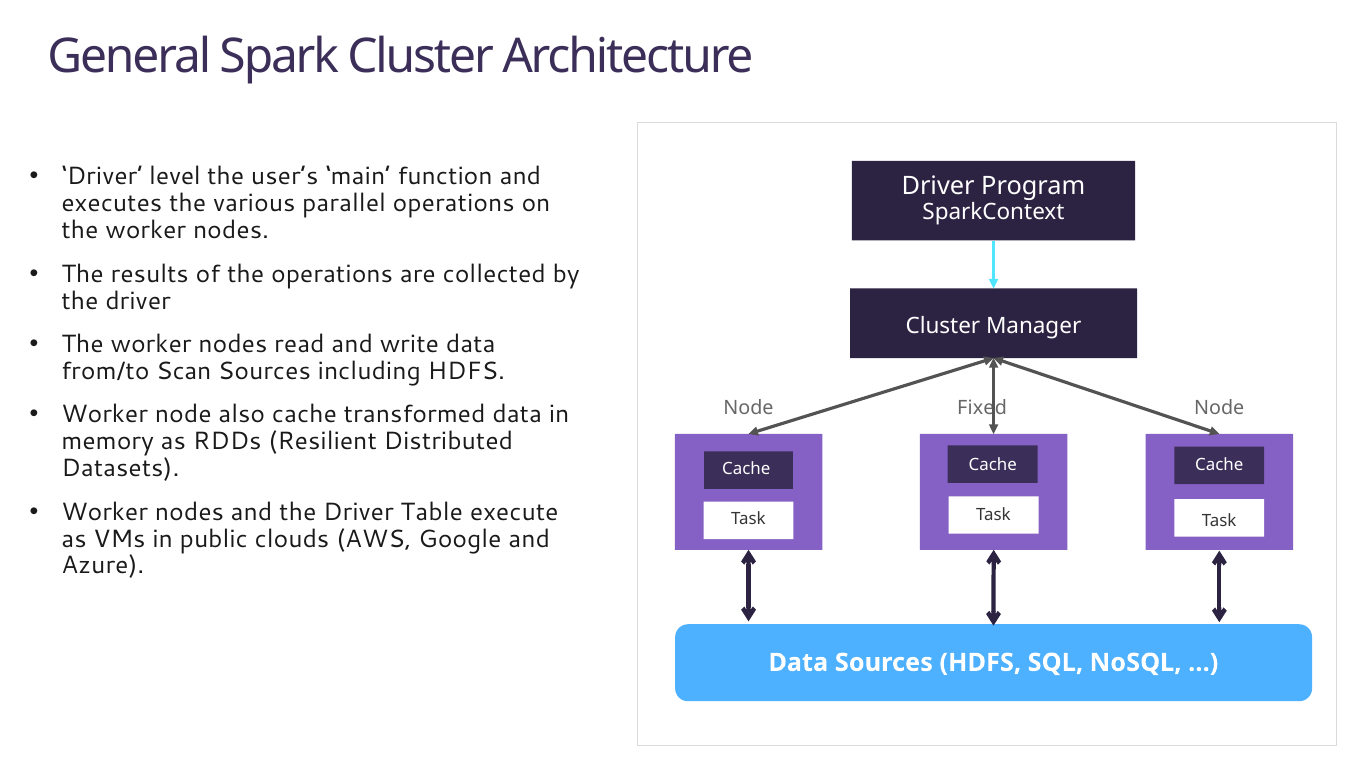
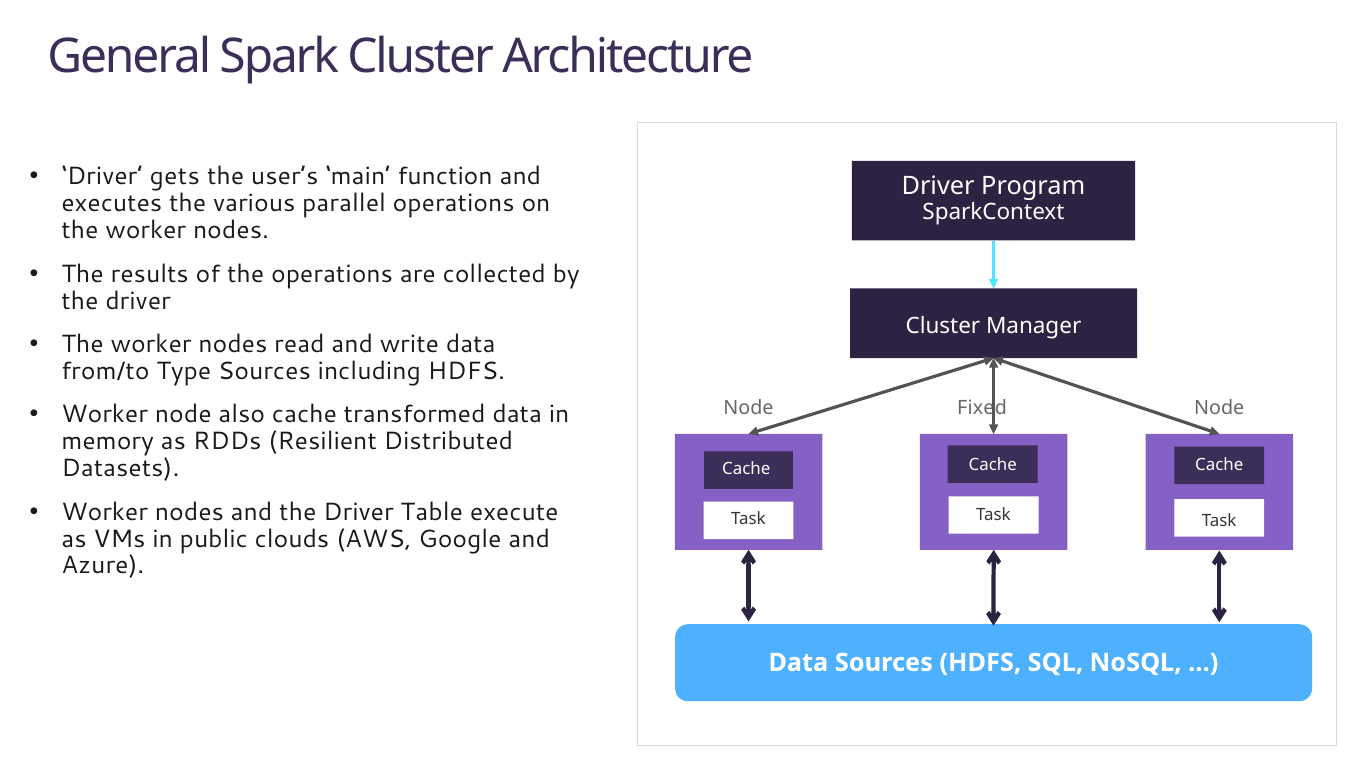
level: level -> gets (175, 177)
Scan: Scan -> Type (184, 371)
